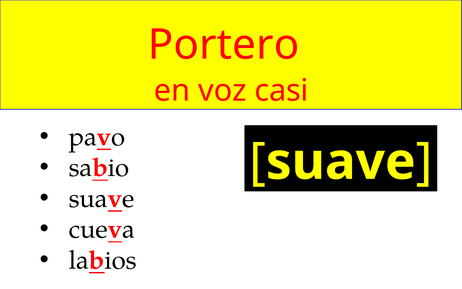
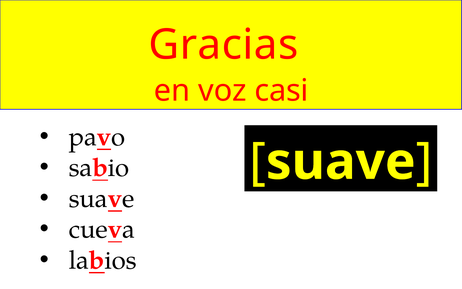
Portero: Portero -> Gracias (223, 45)
